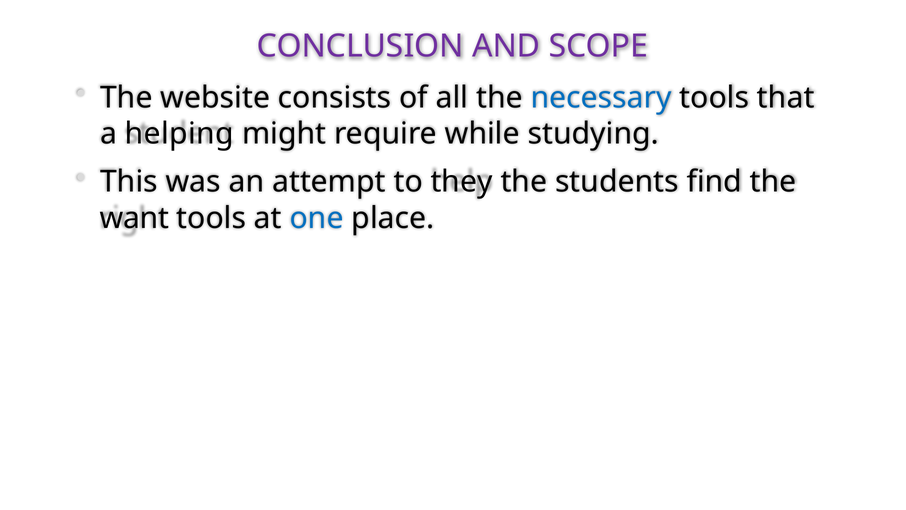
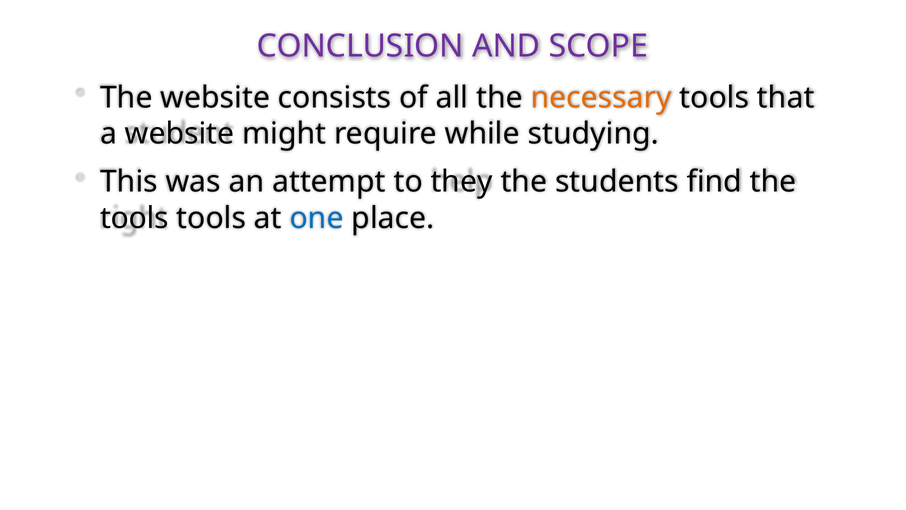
necessary colour: blue -> orange (601, 98)
a helping: helping -> website (180, 134)
want: want -> tools (135, 218)
